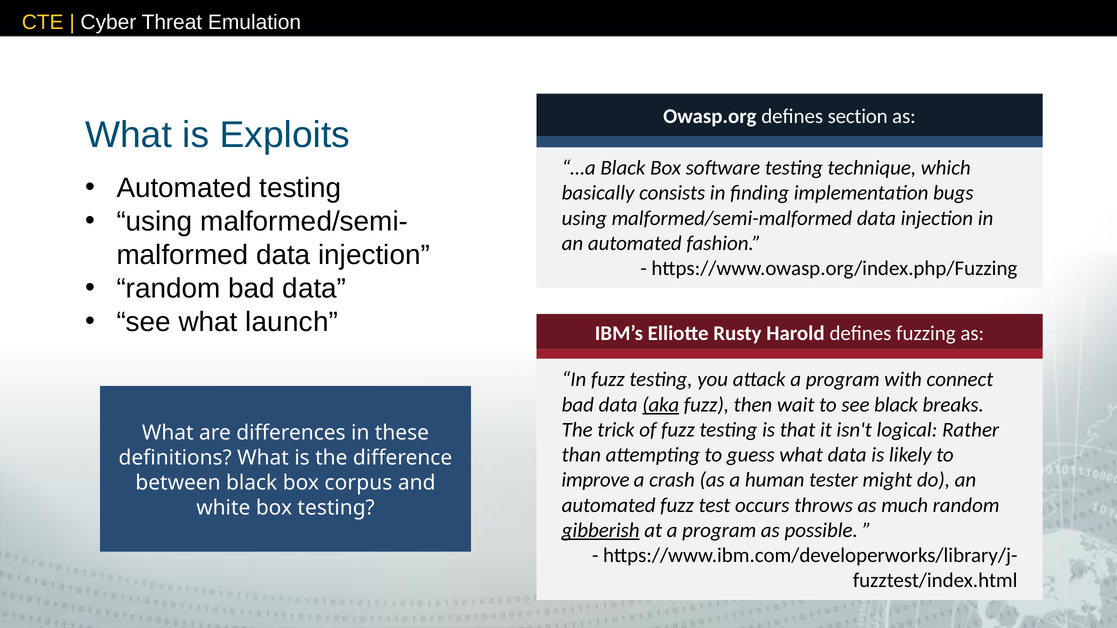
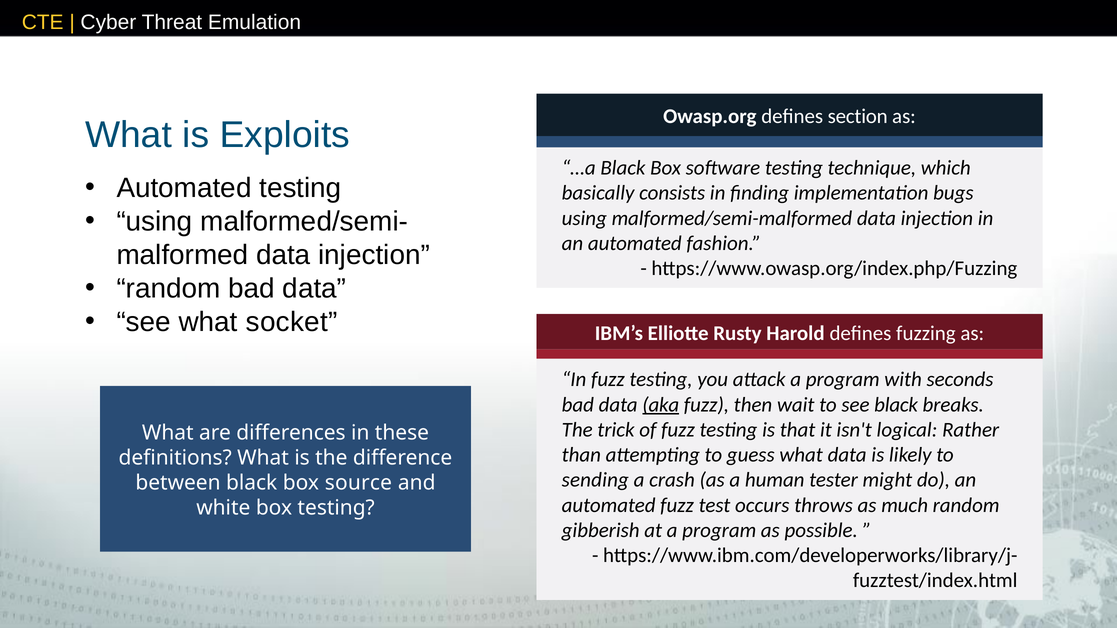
launch: launch -> socket (292, 322)
connect: connect -> seconds (960, 380)
improve: improve -> sending (595, 480)
corpus: corpus -> source (358, 483)
gibberish underline: present -> none (601, 531)
